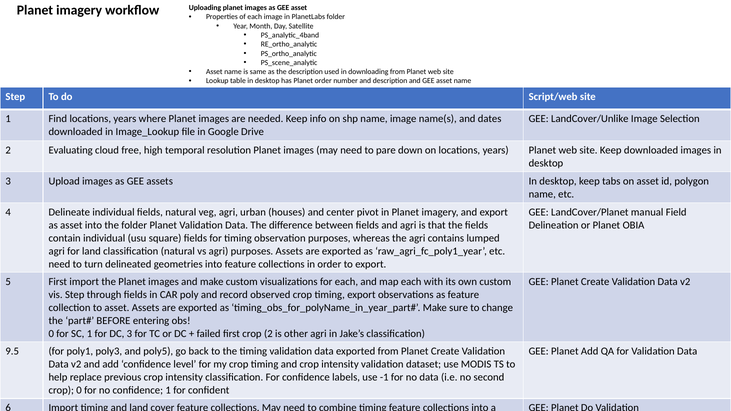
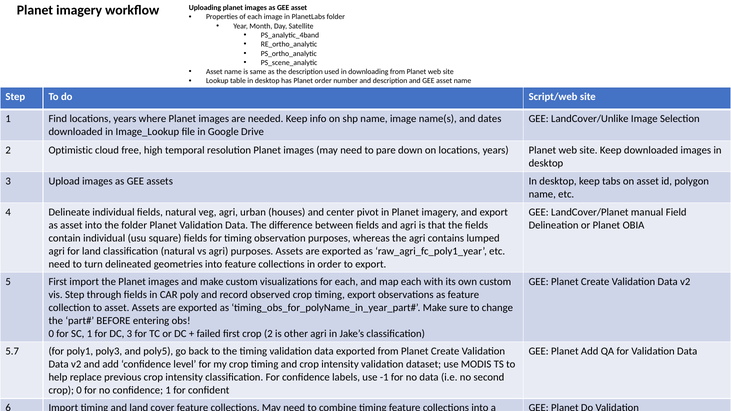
Evaluating: Evaluating -> Optimistic (71, 150)
9.5: 9.5 -> 5.7 (12, 351)
